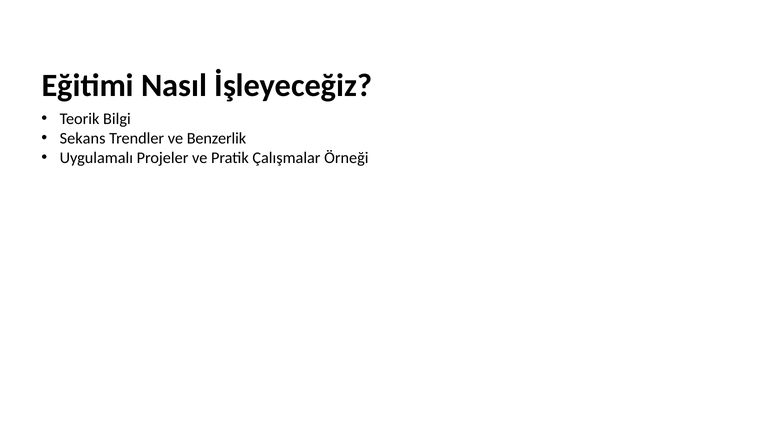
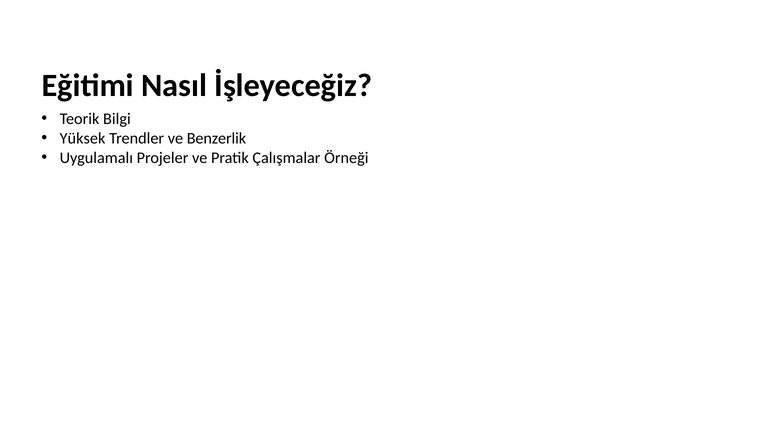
Sekans: Sekans -> Yüksek (83, 138)
